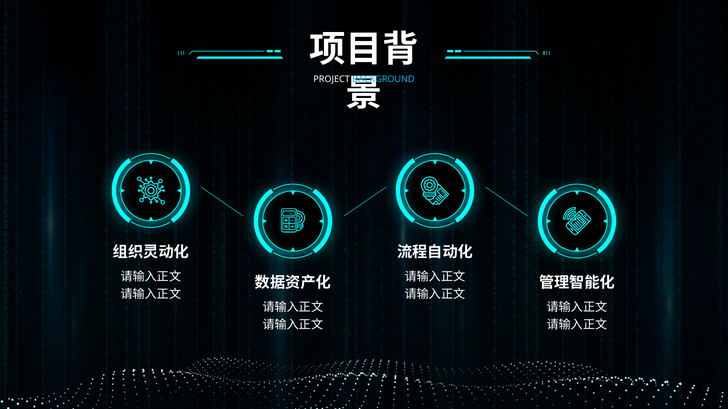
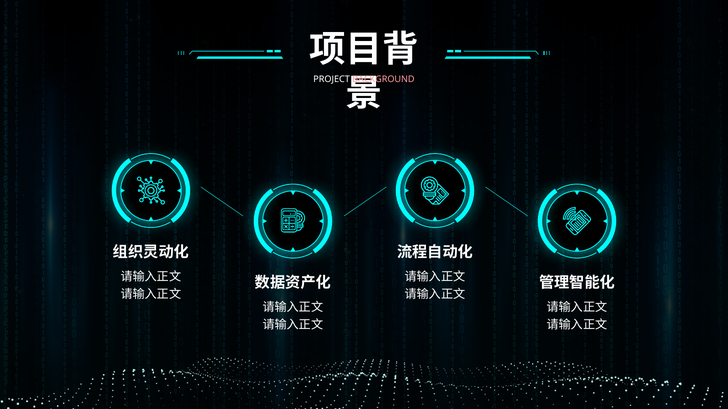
BACKGROUND colour: light blue -> pink (383, 80)
